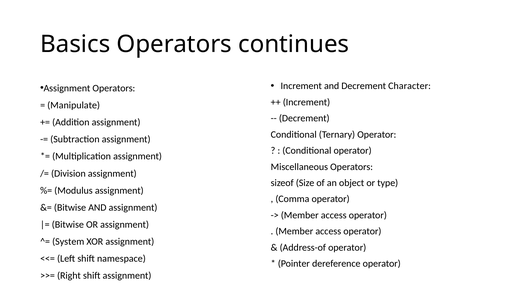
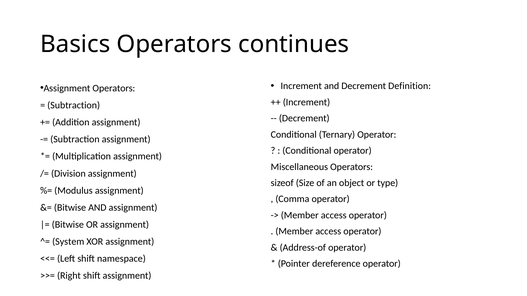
Character: Character -> Definition (410, 86)
Manipulate: Manipulate -> Subtraction (74, 105)
